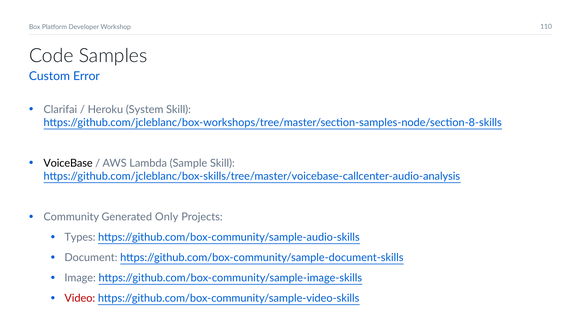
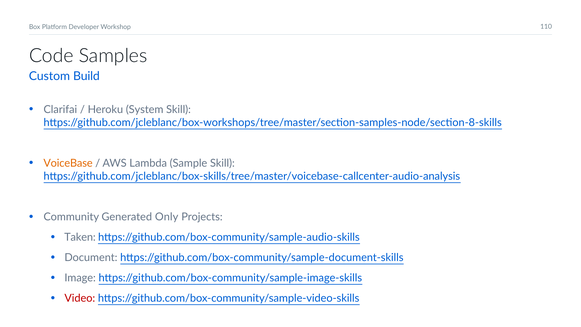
Error: Error -> Build (86, 76)
VoiceBase colour: black -> orange (68, 163)
Types: Types -> Taken (80, 237)
